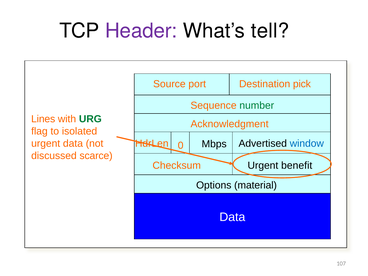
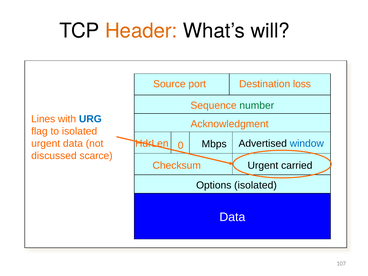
Header colour: purple -> orange (141, 31)
tell: tell -> will (270, 31)
pick: pick -> loss (302, 84)
URG colour: green -> blue (90, 119)
benefit: benefit -> carried (297, 166)
Options material: material -> isolated (255, 185)
